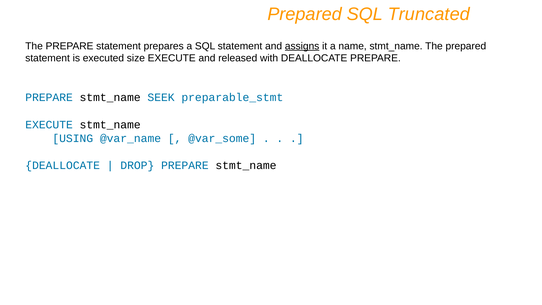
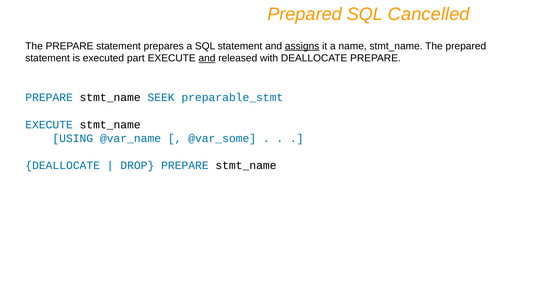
Truncated: Truncated -> Cancelled (429, 14)
size: size -> part (136, 58)
and underline: none -> present (207, 58)
